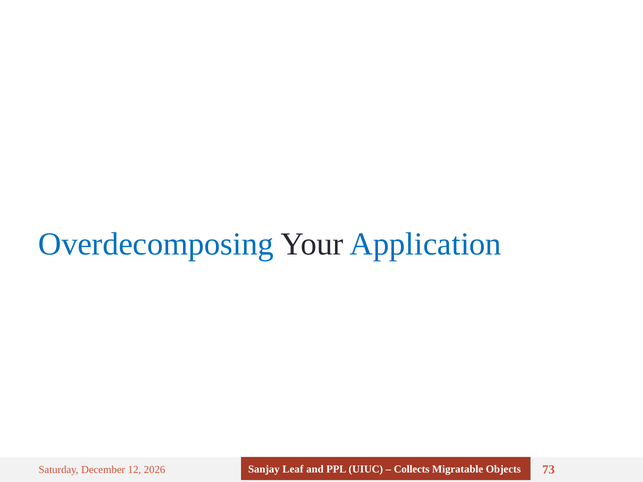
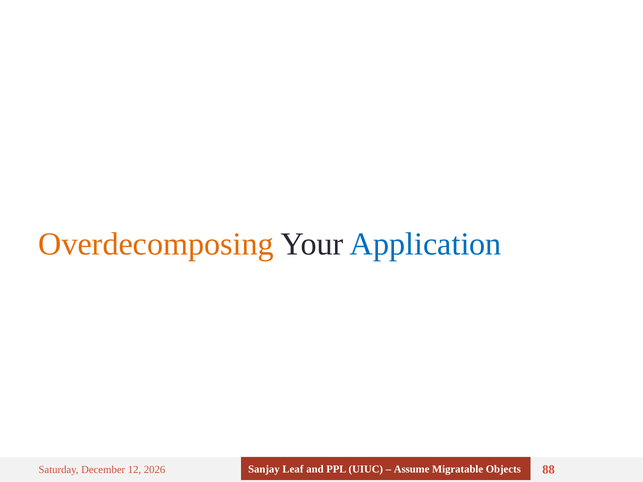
Overdecomposing colour: blue -> orange (156, 244)
Collects: Collects -> Assume (412, 469)
73: 73 -> 88 (549, 470)
